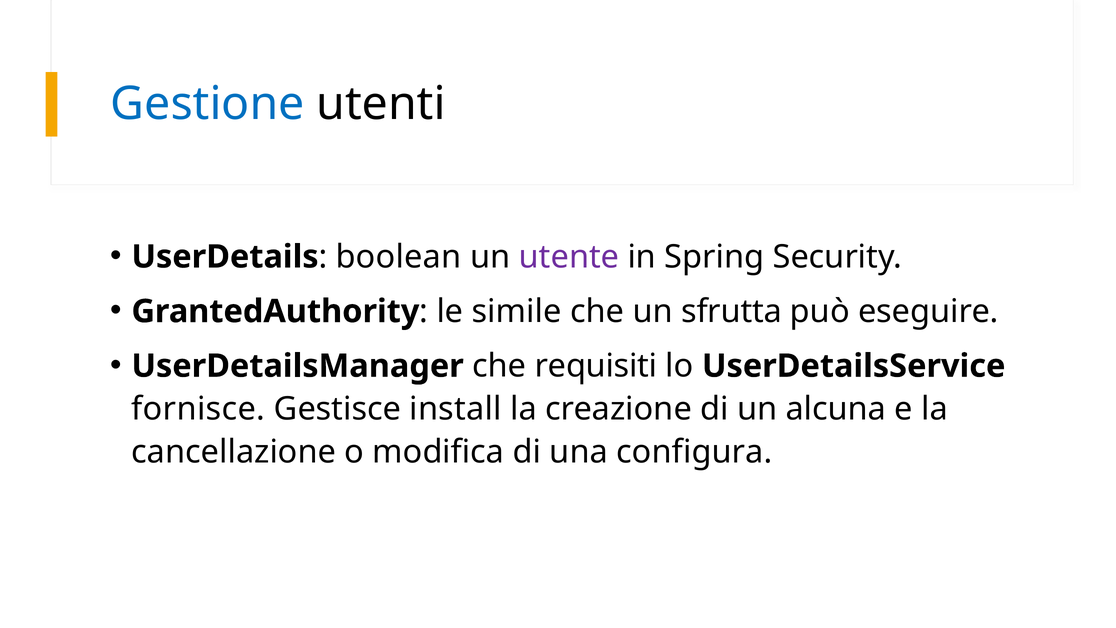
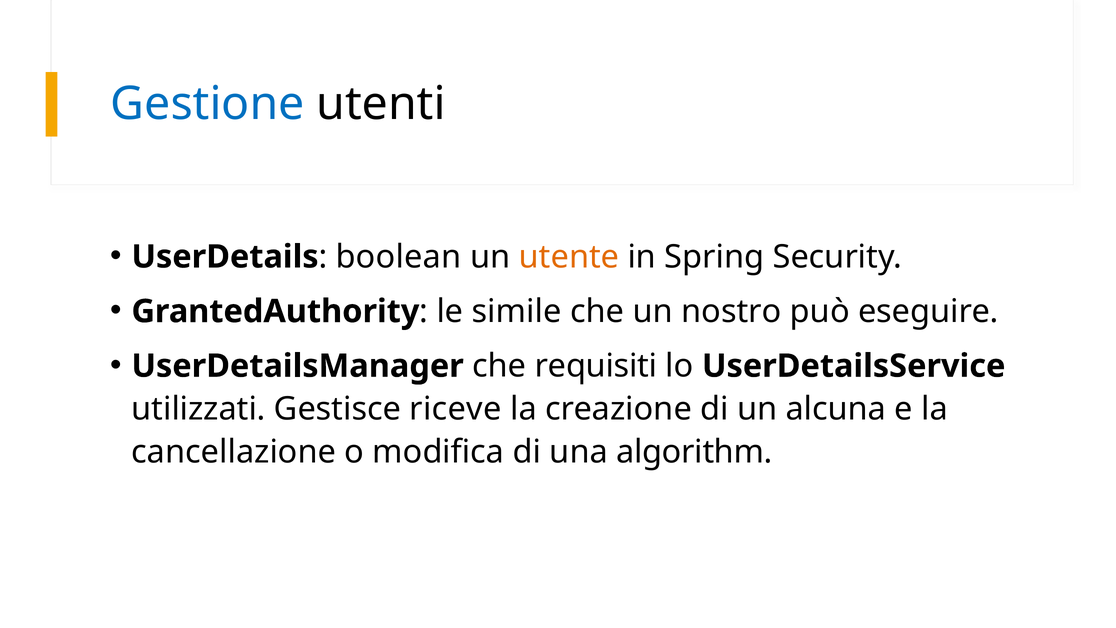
utente colour: purple -> orange (569, 257)
sfrutta: sfrutta -> nostro (731, 311)
fornisce: fornisce -> utilizzati (199, 409)
install: install -> riceve (456, 409)
configura: configura -> algorithm (694, 452)
